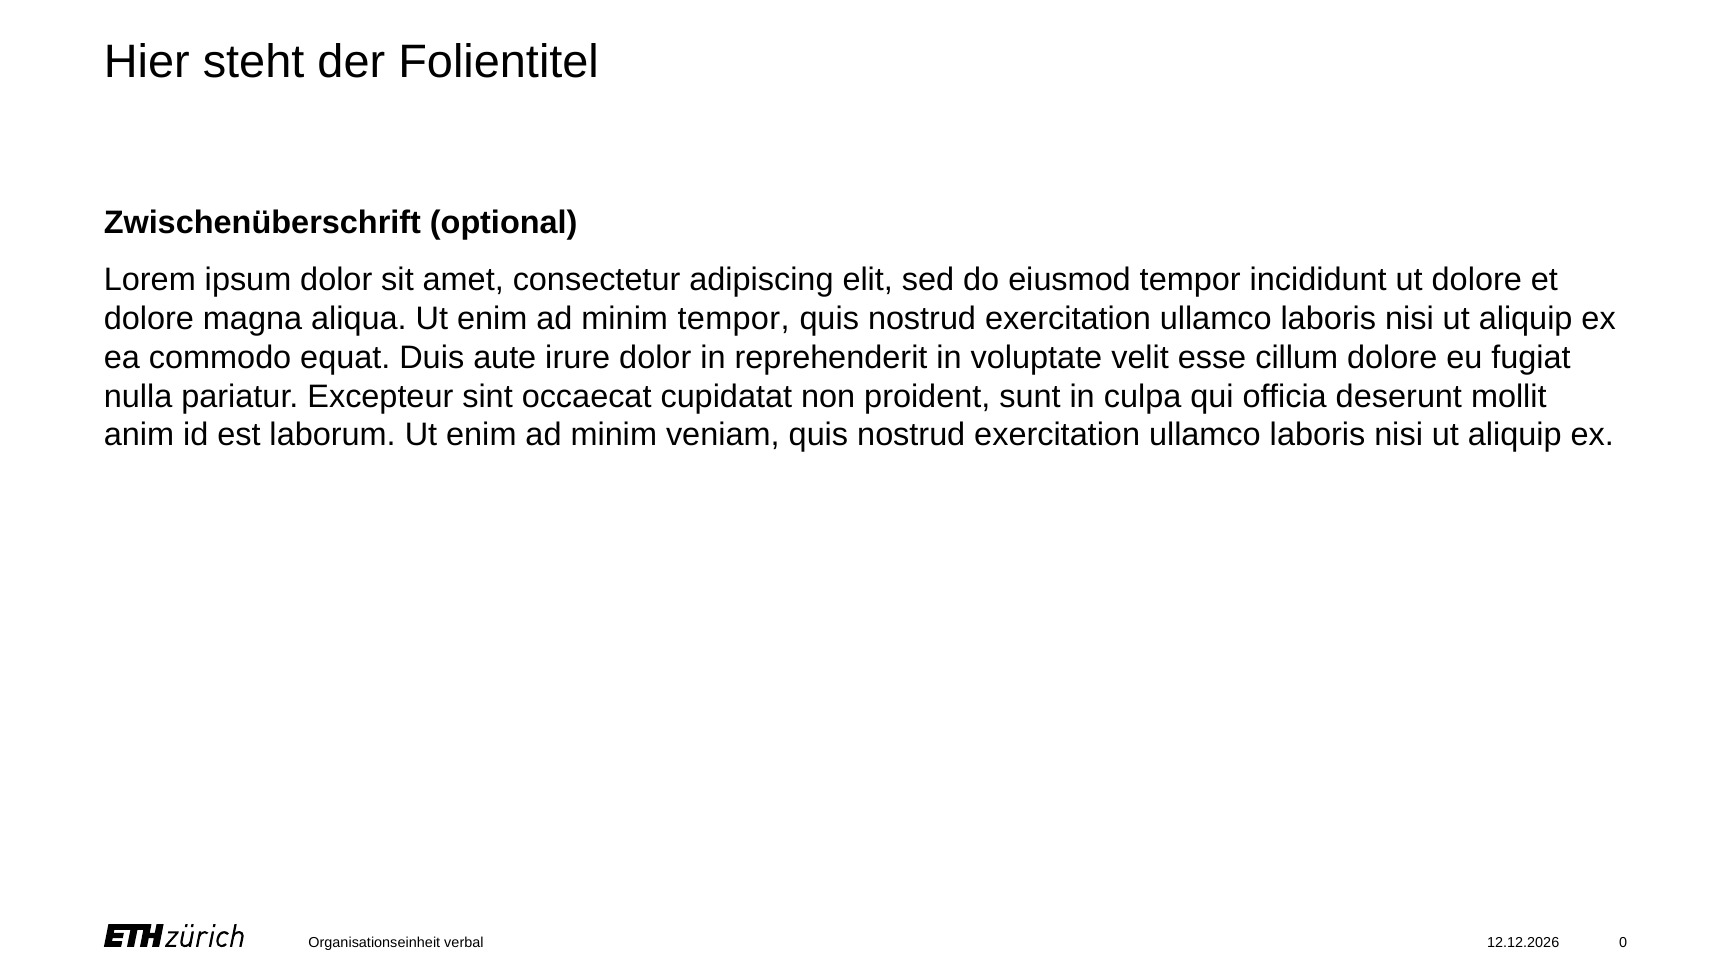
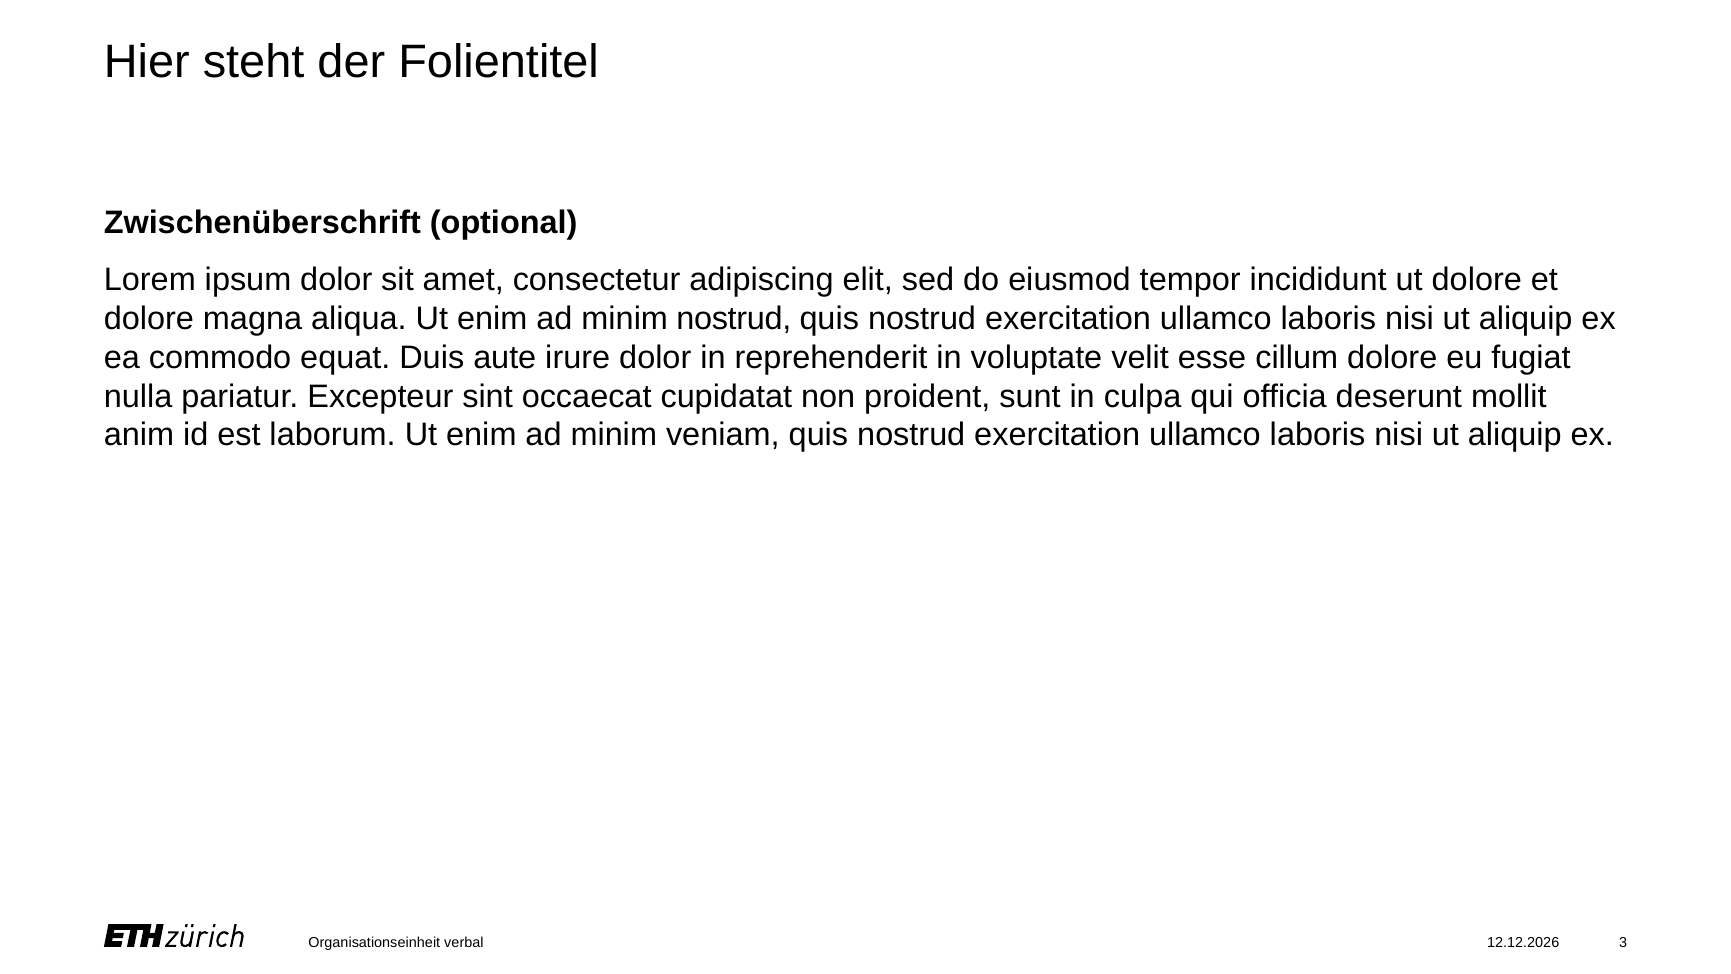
minim tempor: tempor -> nostrud (734, 318)
0: 0 -> 3 (1623, 942)
